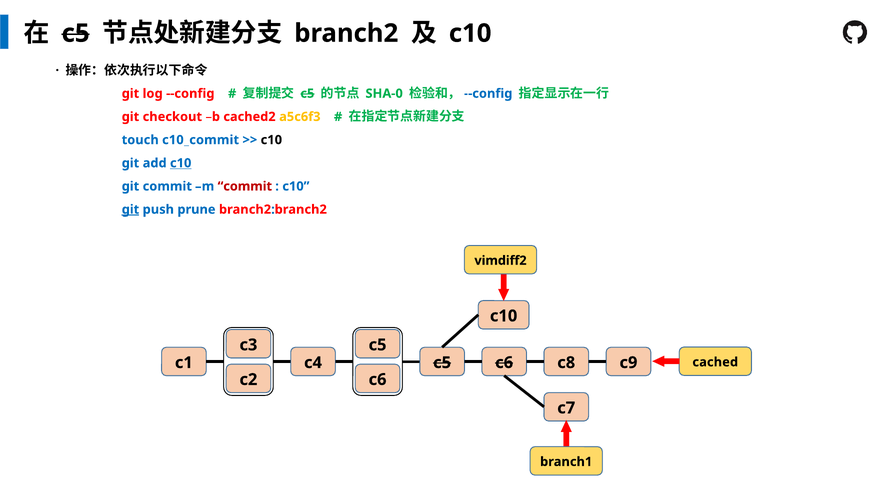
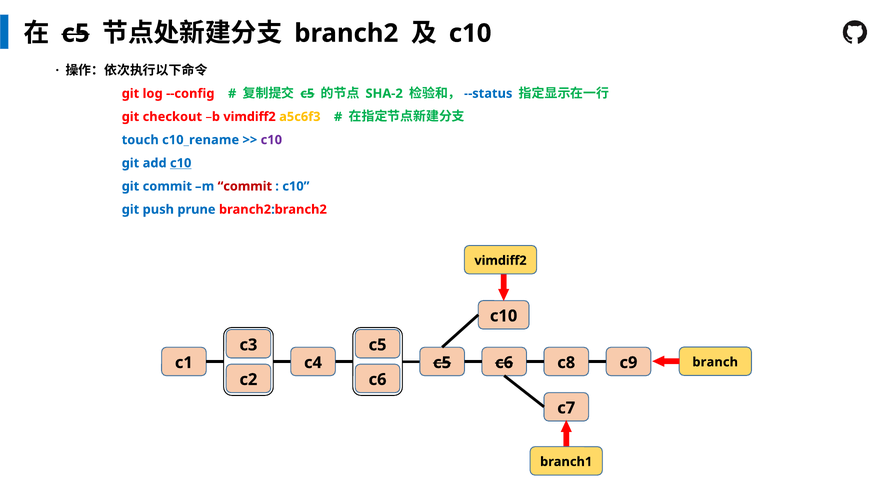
SHA-0: SHA-0 -> SHA-2 (384, 93)
--config: --config -> --status (488, 93)
b cached2: cached2 -> vimdiff2 (250, 117)
c10_commit: c10_commit -> c10_rename (201, 140)
c10 colour: black -> purple (271, 140)
git underline: present -> none (130, 209)
cached: cached -> branch (715, 362)
